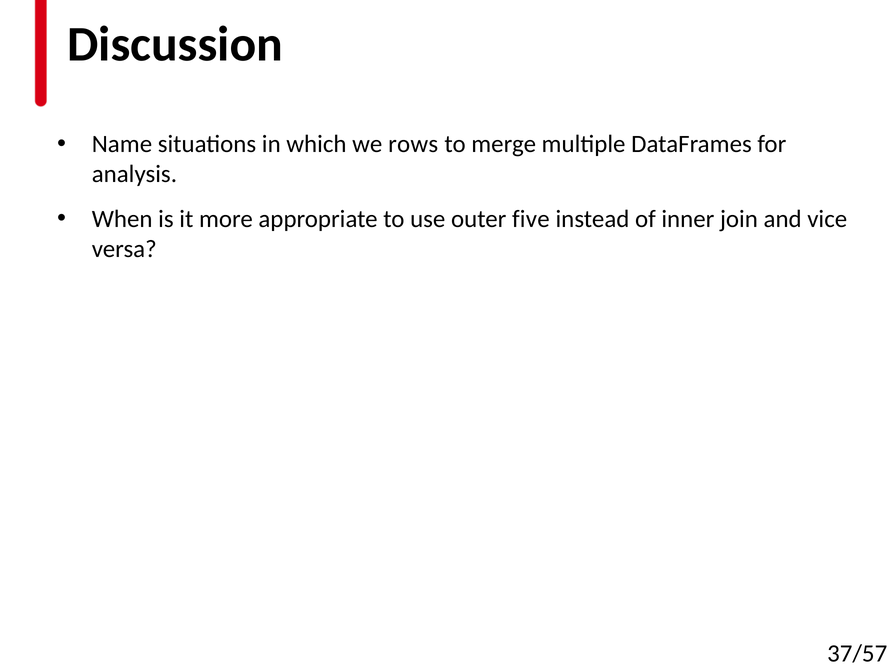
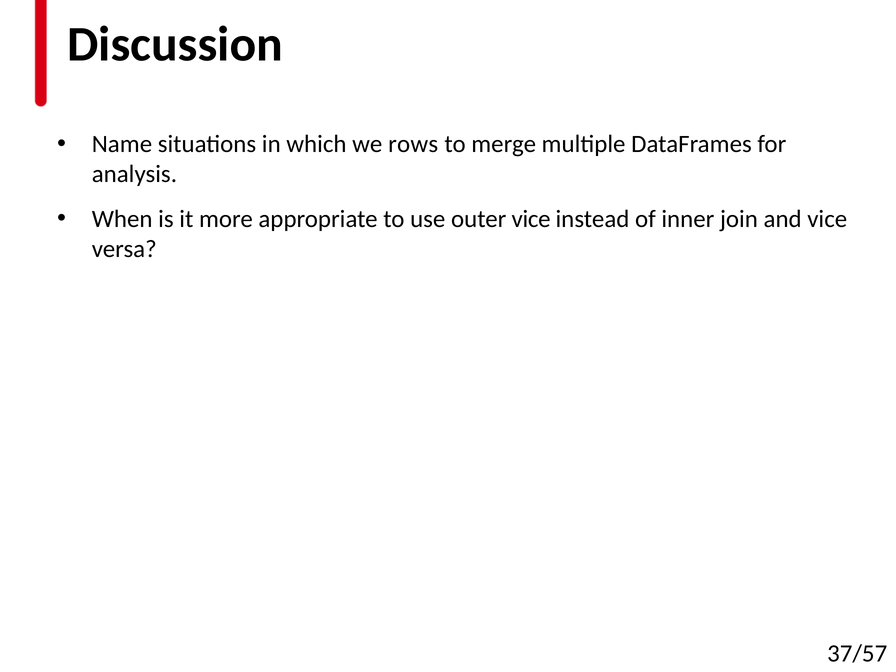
outer five: five -> vice (531, 219)
